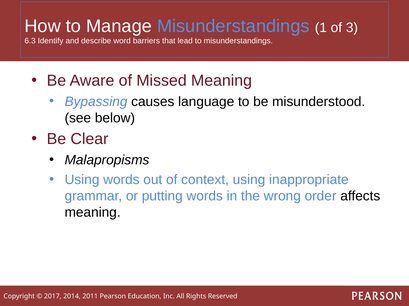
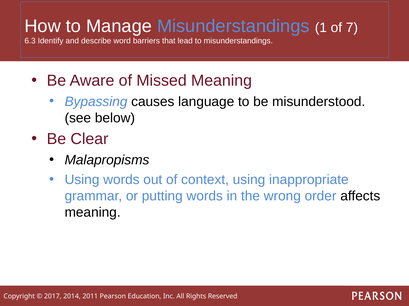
3: 3 -> 7 (352, 28)
